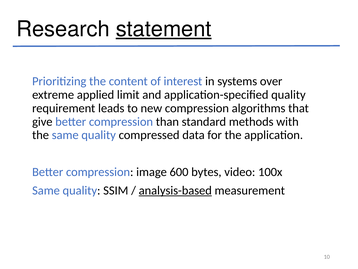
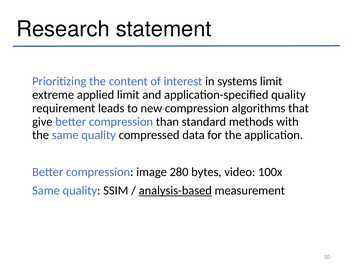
statement underline: present -> none (164, 29)
systems over: over -> limit (271, 81)
600: 600 -> 280 (179, 172)
